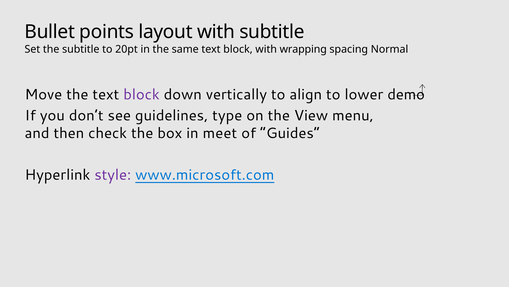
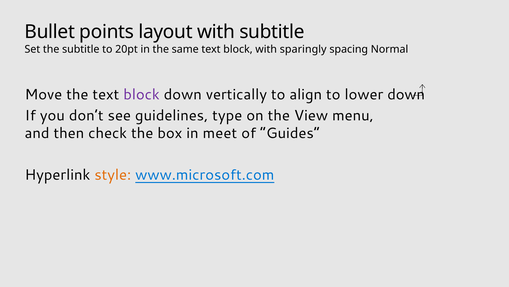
wrapping: wrapping -> sparingly (303, 49)
lower demo: demo -> down (406, 94)
style colour: purple -> orange (113, 175)
